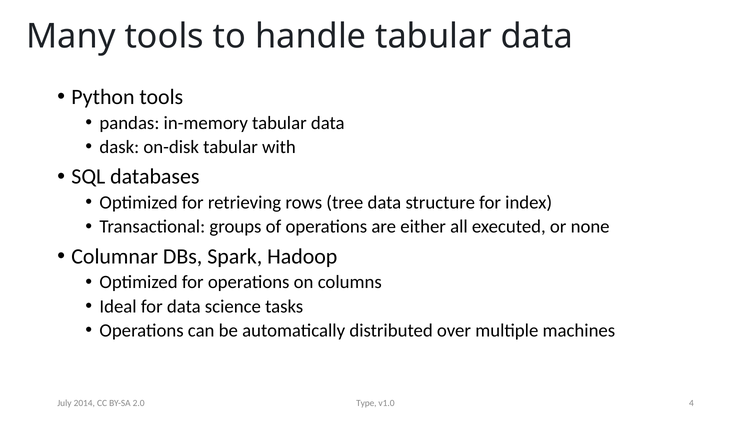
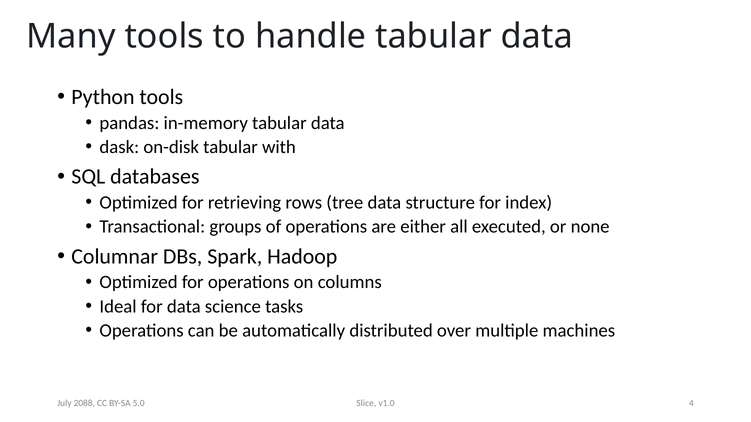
Type: Type -> Slice (366, 403)
2014: 2014 -> 2088 (84, 403)
2.0: 2.0 -> 5.0 (139, 403)
